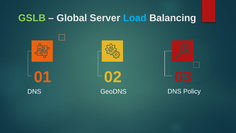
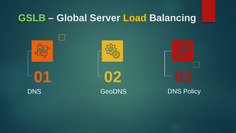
Load colour: light blue -> yellow (135, 18)
